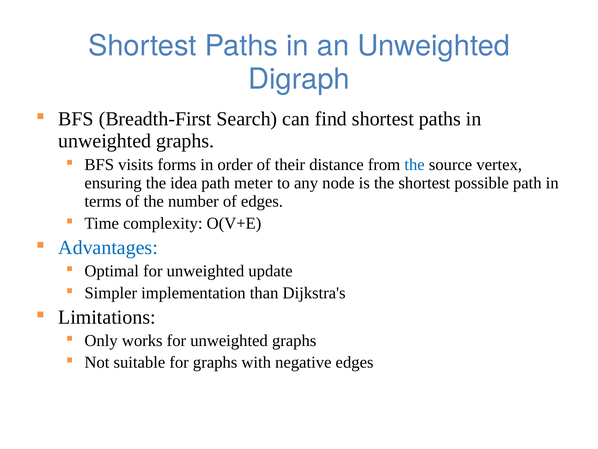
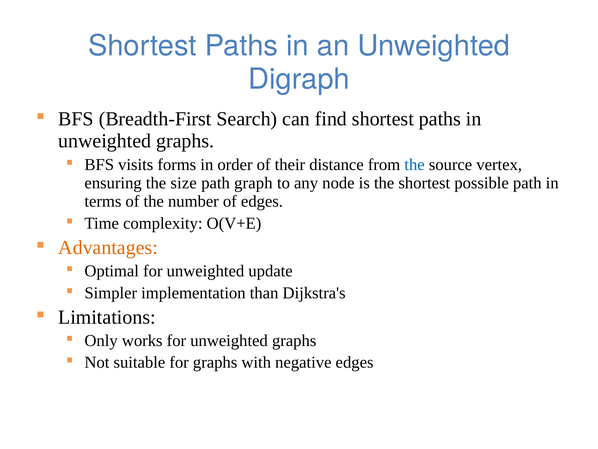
idea: idea -> size (184, 183)
meter: meter -> graph (253, 183)
Advantages colour: blue -> orange (108, 247)
